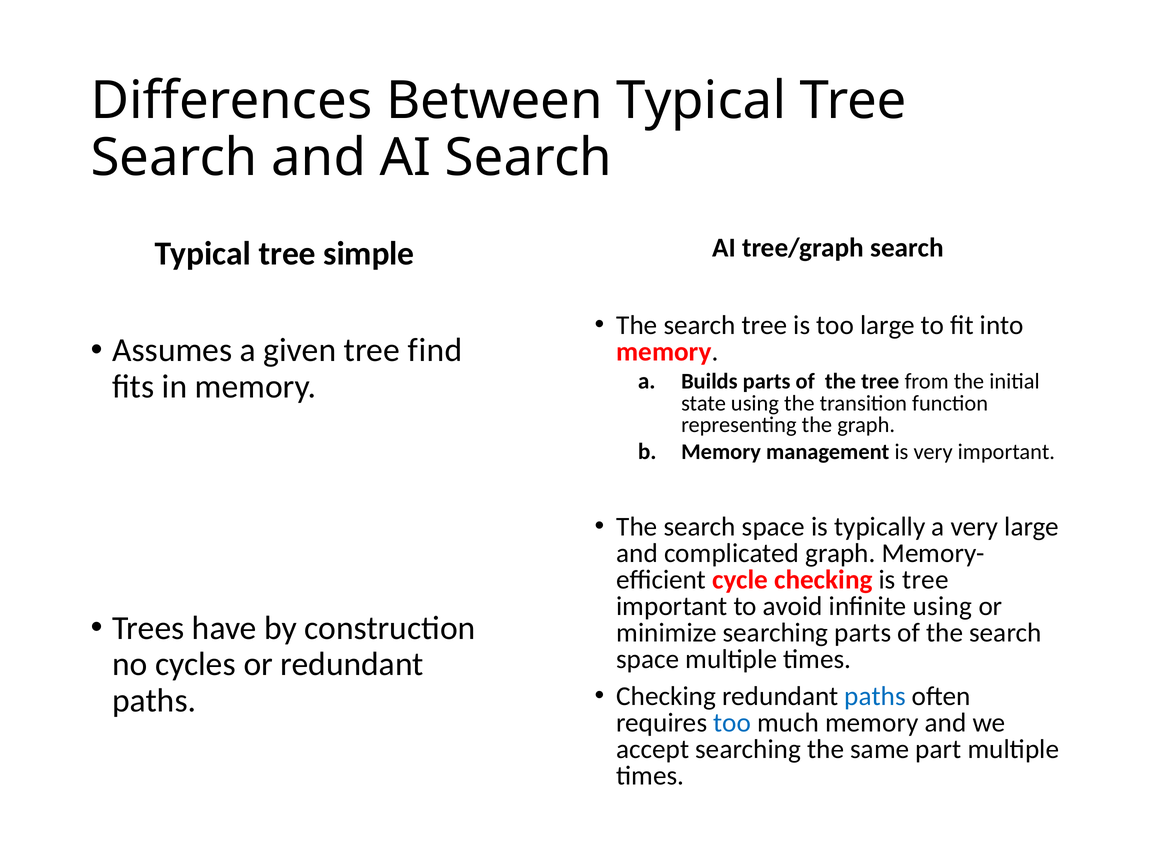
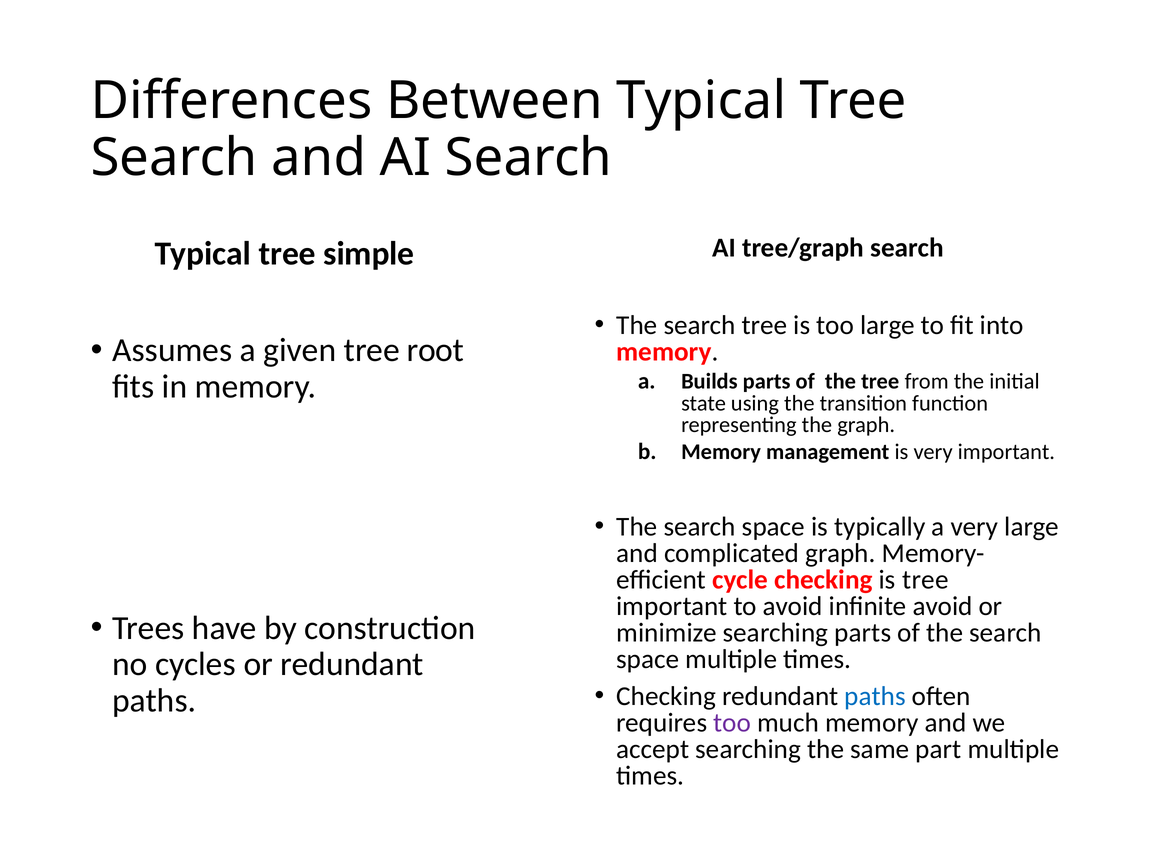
find: find -> root (435, 350)
infinite using: using -> avoid (943, 606)
too colour: blue -> purple (732, 723)
